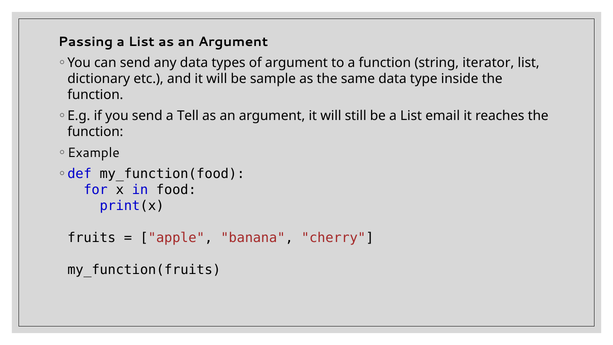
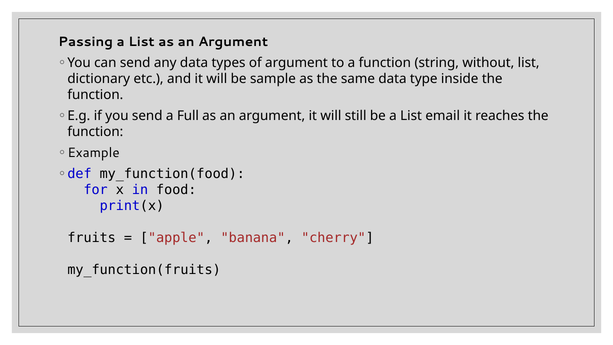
iterator: iterator -> without (488, 63)
Tell: Tell -> Full (188, 116)
